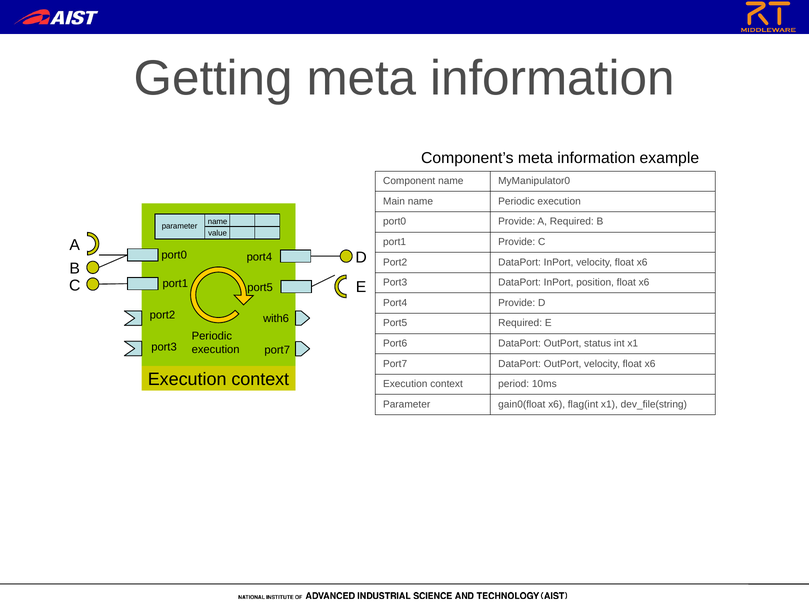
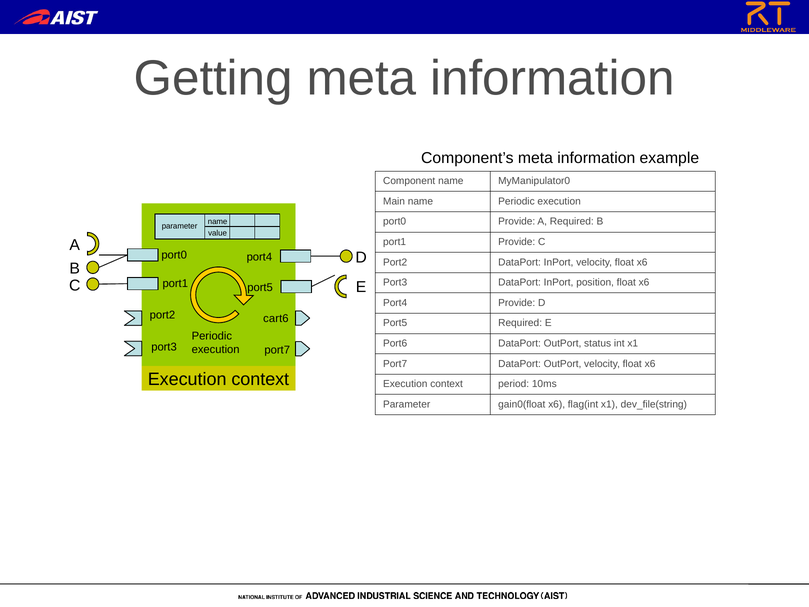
with6: with6 -> cart6 (276, 318)
